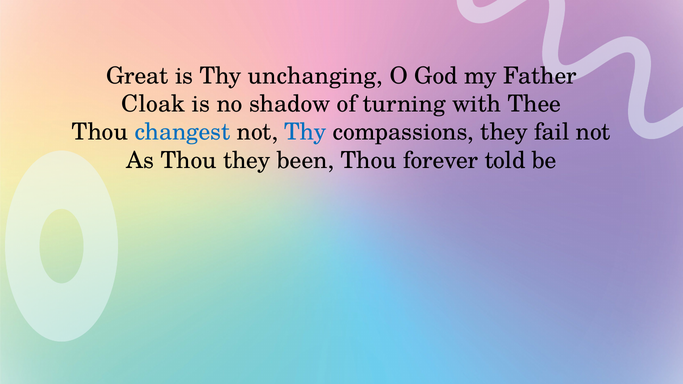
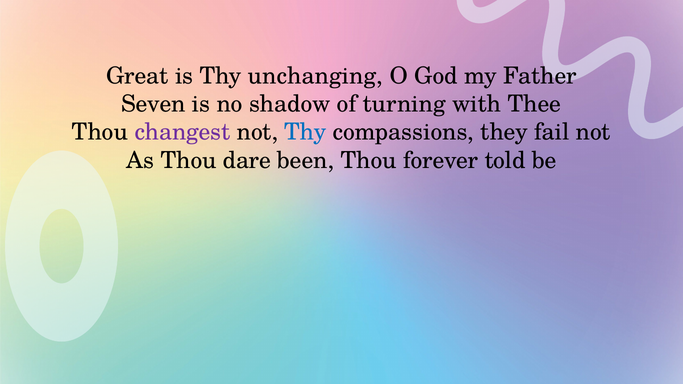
Cloak: Cloak -> Seven (153, 104)
changest colour: blue -> purple (182, 132)
Thou they: they -> dare (247, 160)
